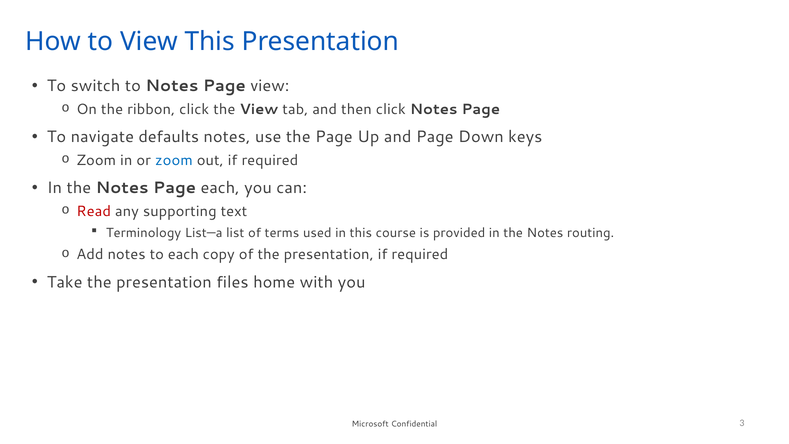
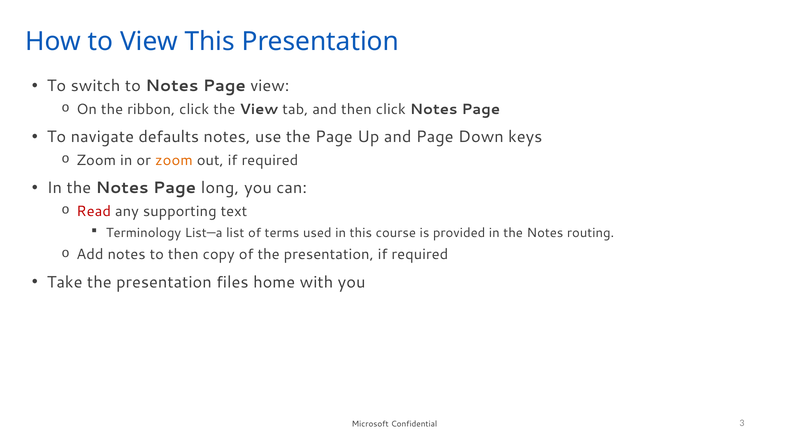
zoom colour: blue -> orange (174, 160)
Page each: each -> long (220, 188)
to each: each -> then (183, 254)
